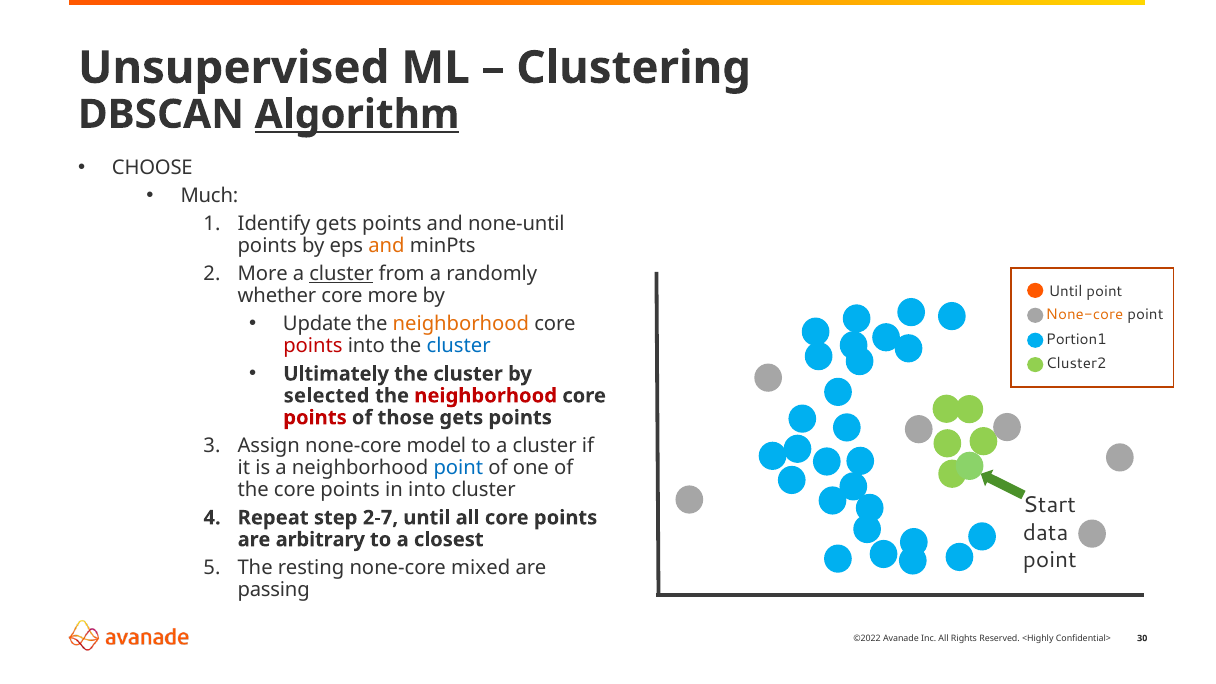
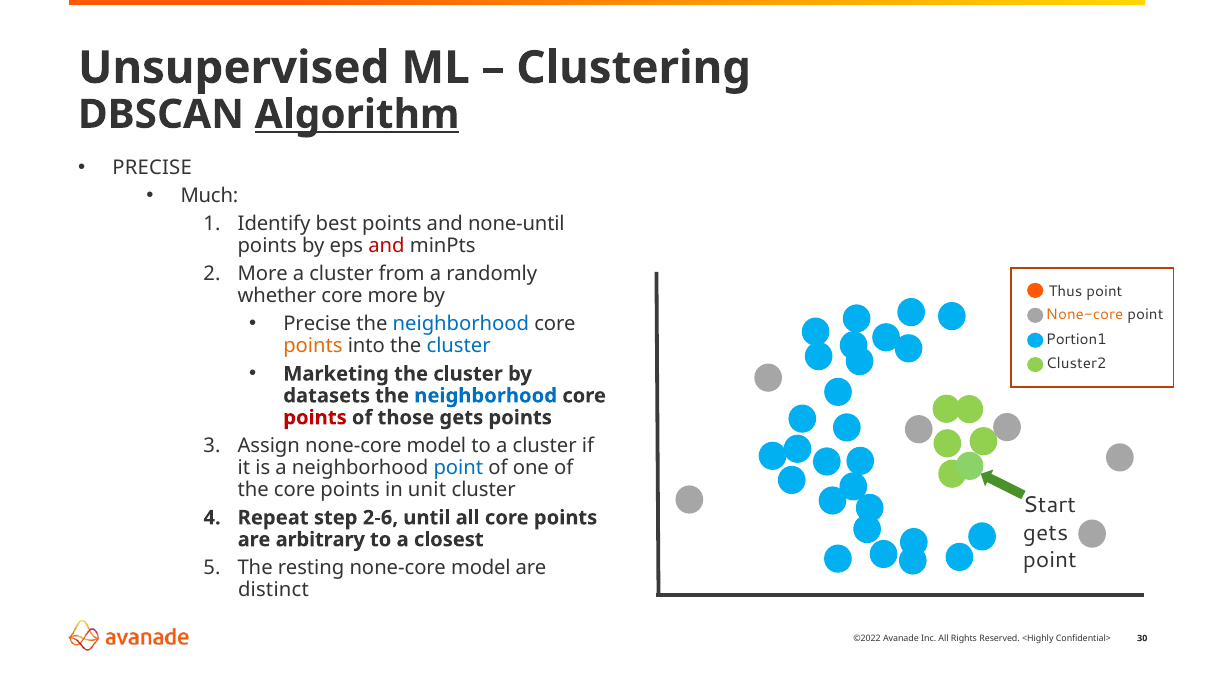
CHOOSE: CHOOSE -> PRECISE (152, 167)
Identify gets: gets -> best (336, 224)
and colour: orange -> red (387, 246)
cluster underline: present -> none (341, 274)
Until: Until -> Thus (1065, 291)
Update: Update -> Precise (317, 324)
neighborhood colour: orange -> blue (461, 324)
points colour: red -> orange (313, 346)
Ultimately: Ultimately -> Marketing (336, 374)
selected: selected -> datasets (327, 396)
neighborhood colour: red -> blue (486, 396)
in into: into -> unit (427, 490)
2-7: 2-7 -> 2-6 (380, 518)
data: data -> gets (1046, 533)
resting none-core mixed: mixed -> model (481, 568)
passing: passing -> distinct (273, 590)
